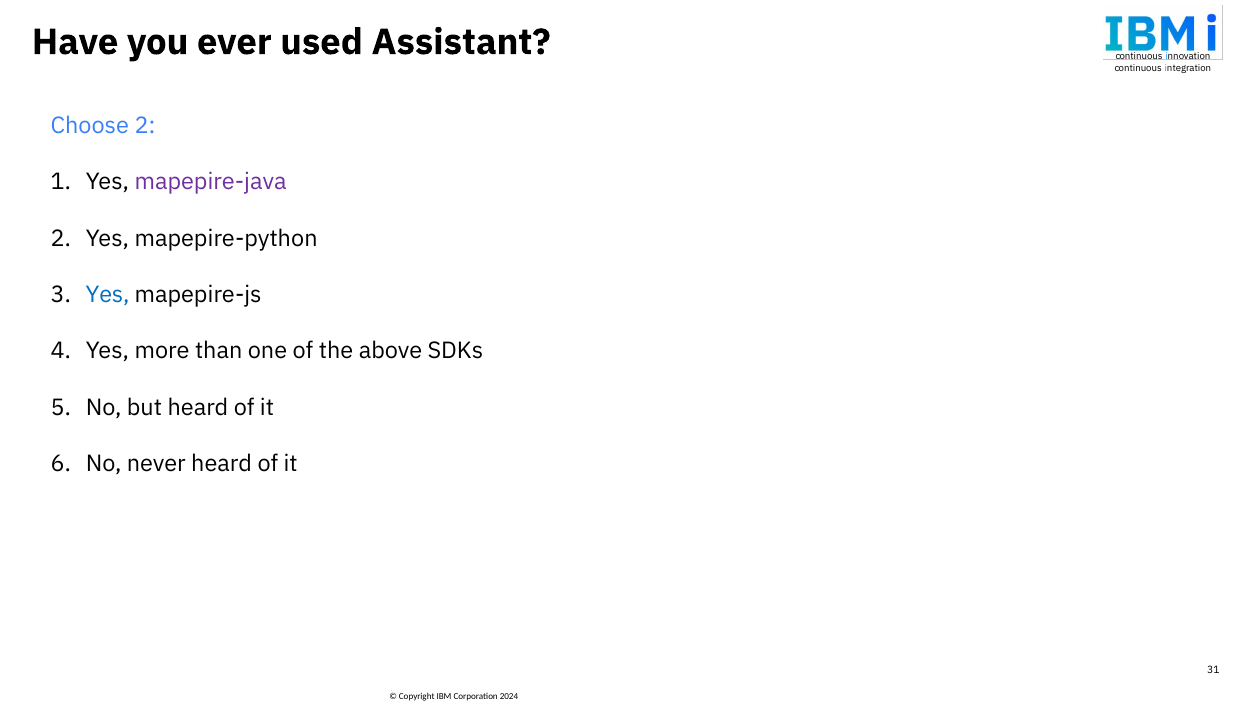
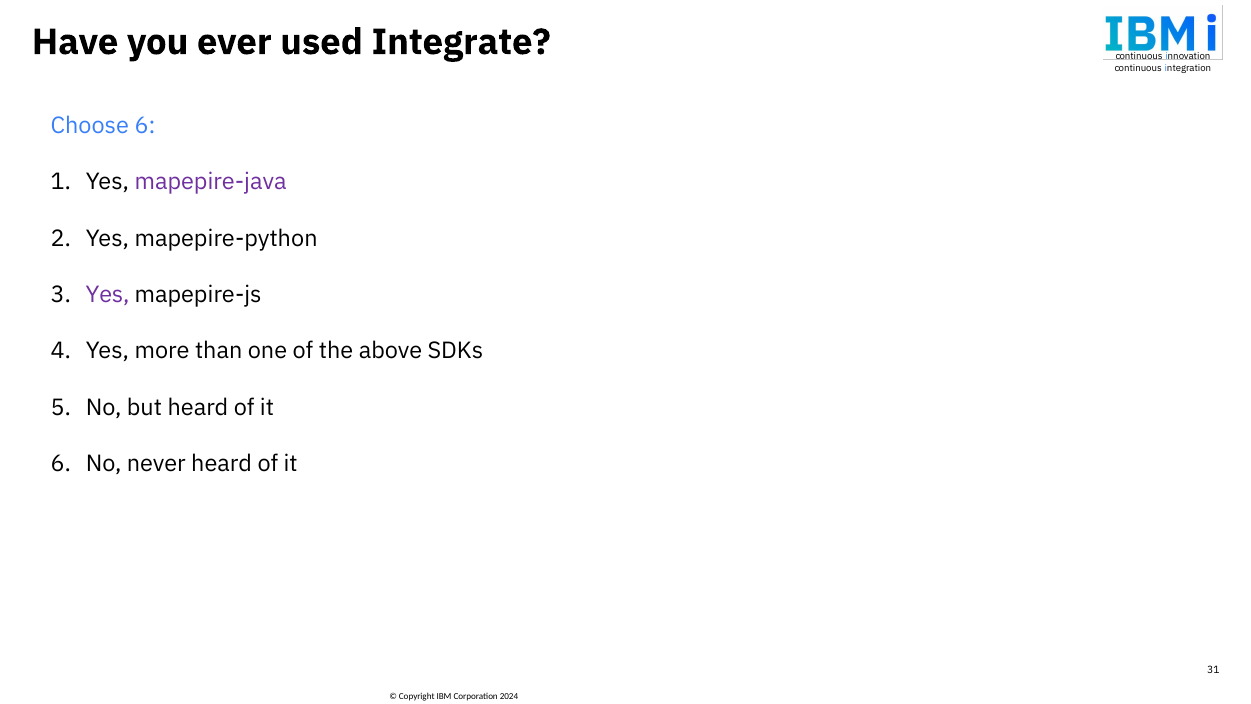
Assistant: Assistant -> Integrate (461, 42)
Choose 2: 2 -> 6 (145, 126)
Yes colour: blue -> purple (108, 295)
